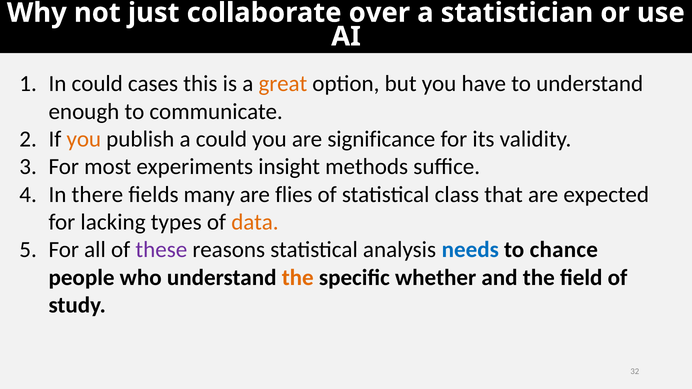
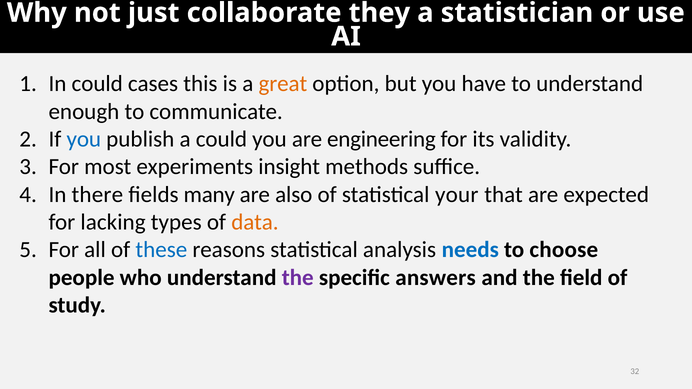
over: over -> they (379, 13)
you colour: orange -> blue (84, 139)
significance: significance -> engineering (381, 139)
flies: flies -> also (294, 195)
class: class -> your (457, 195)
these colour: purple -> blue (161, 250)
chance: chance -> choose (564, 250)
the colour: orange -> purple (298, 278)
whether: whether -> answers (436, 278)
